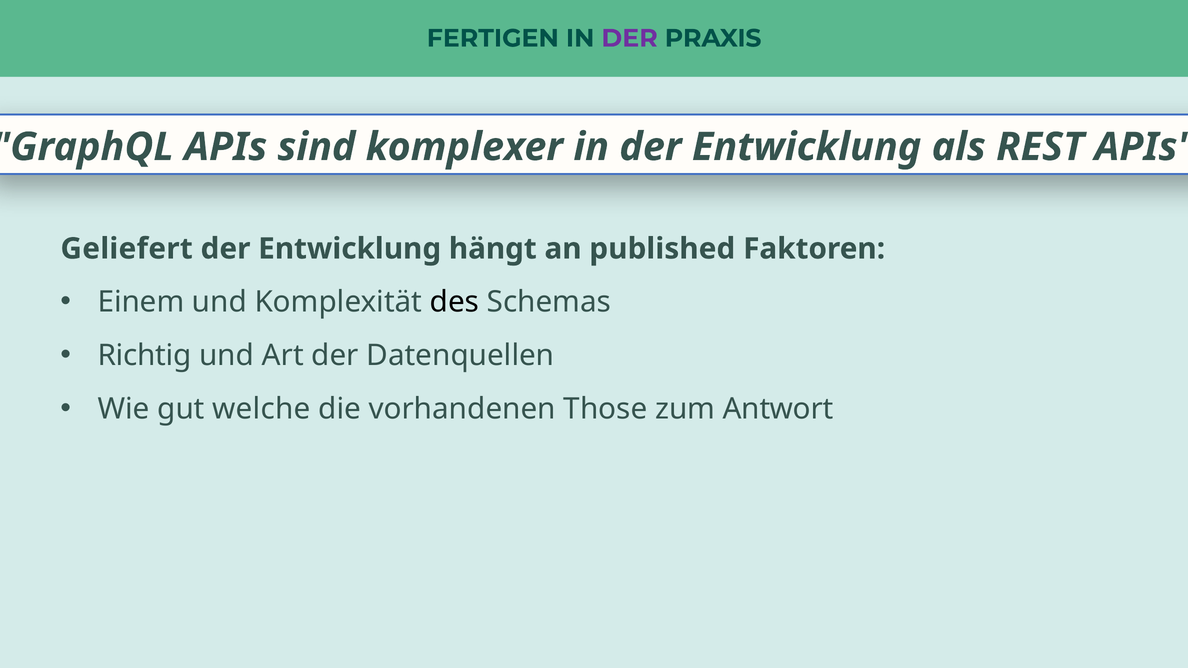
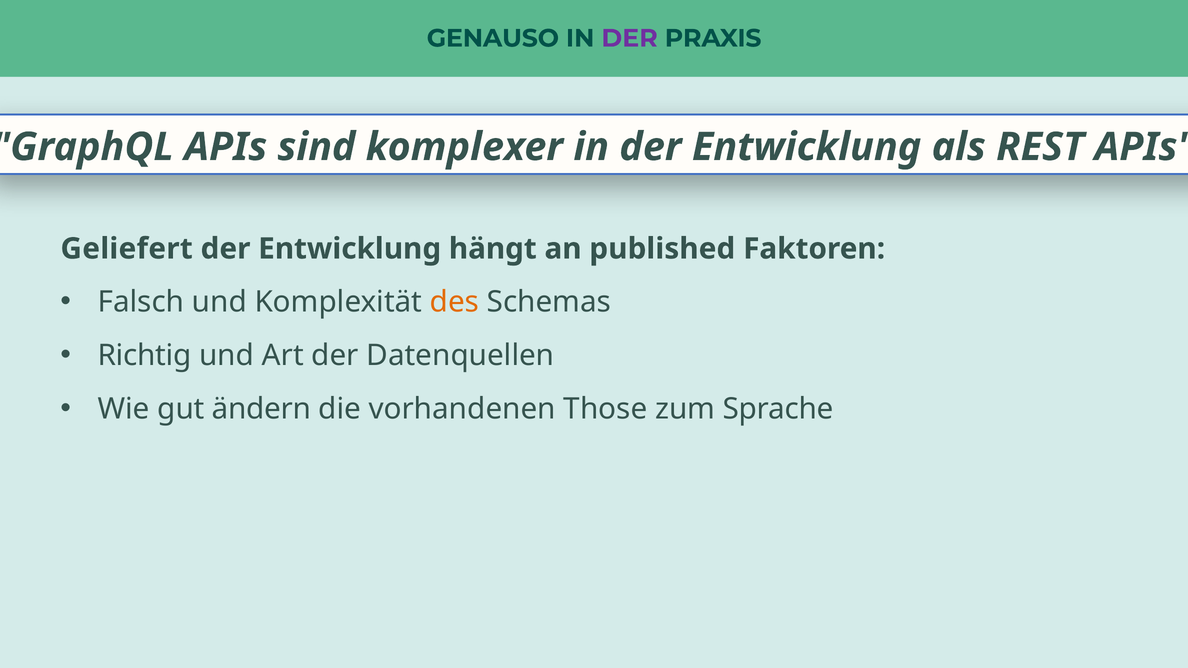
FERTIGEN: FERTIGEN -> GENAUSO (493, 38)
Einem: Einem -> Falsch (141, 302)
des colour: black -> orange (455, 302)
welche: welche -> ändern (262, 409)
Antwort: Antwort -> Sprache (778, 409)
